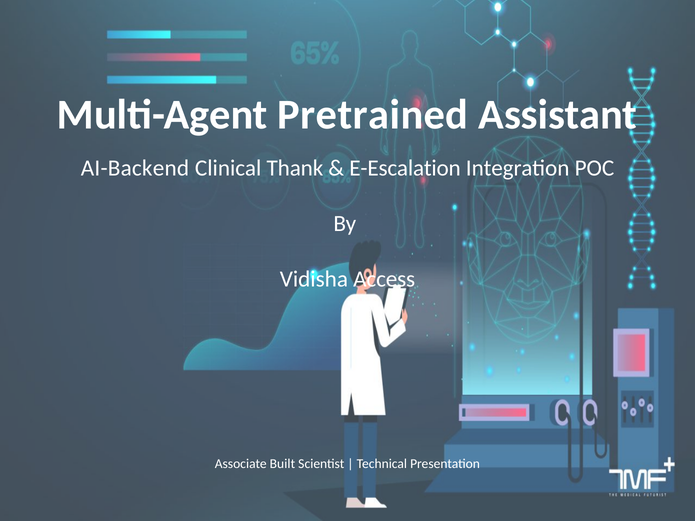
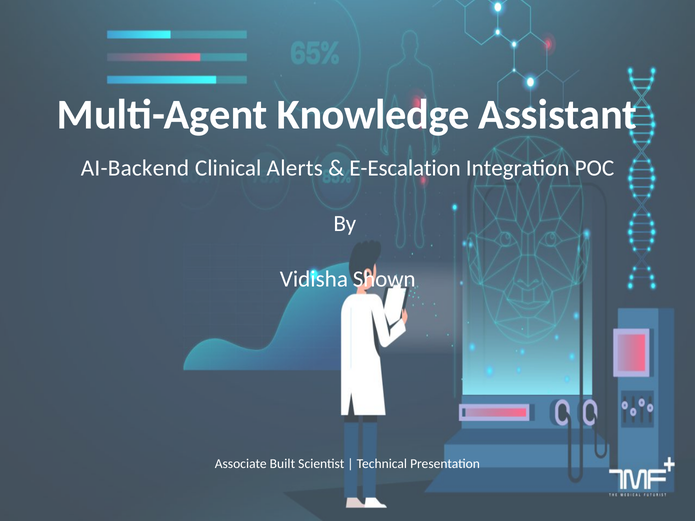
Pretrained: Pretrained -> Knowledge (373, 115)
Thank: Thank -> Alerts (295, 168)
Access: Access -> Shown (384, 279)
